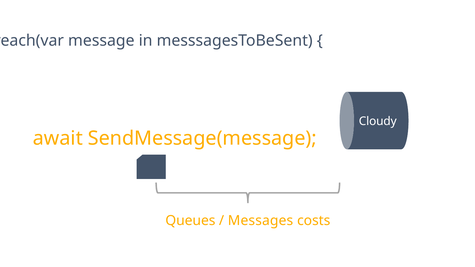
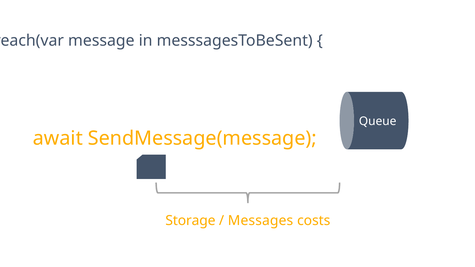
Cloudy: Cloudy -> Queue (378, 121)
Queues: Queues -> Storage (190, 221)
